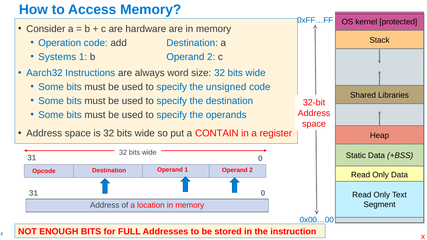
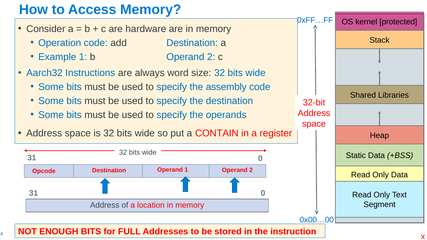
Systems: Systems -> Example (57, 57)
unsigned: unsigned -> assembly (226, 87)
